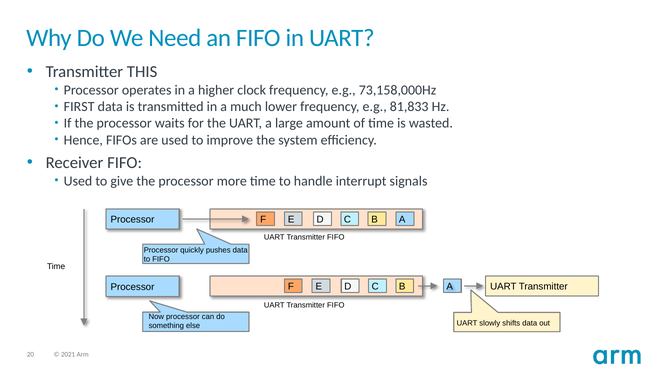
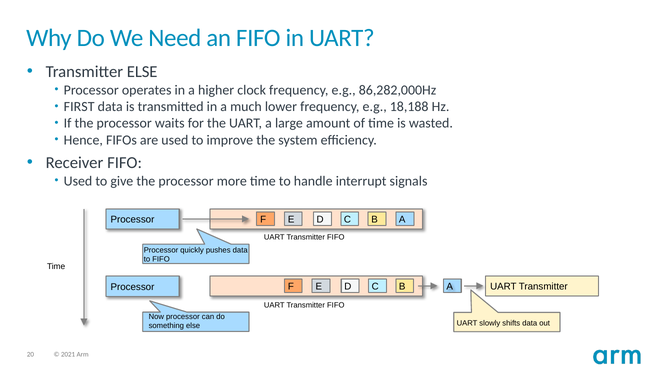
Transmitter THIS: THIS -> ELSE (142, 72)
73,158,000Hz: 73,158,000Hz -> 86,282,000Hz (398, 90)
81,833: 81,833 -> 18,188 (409, 107)
